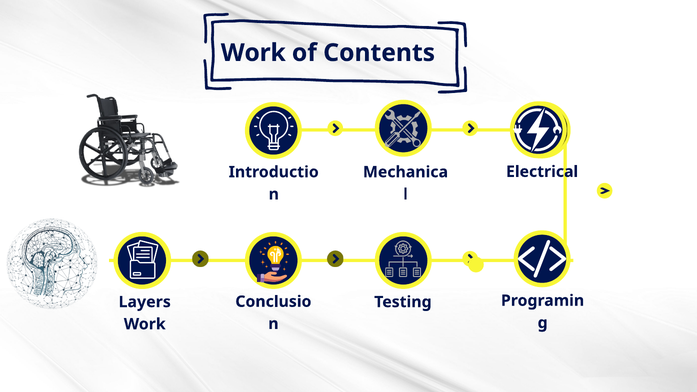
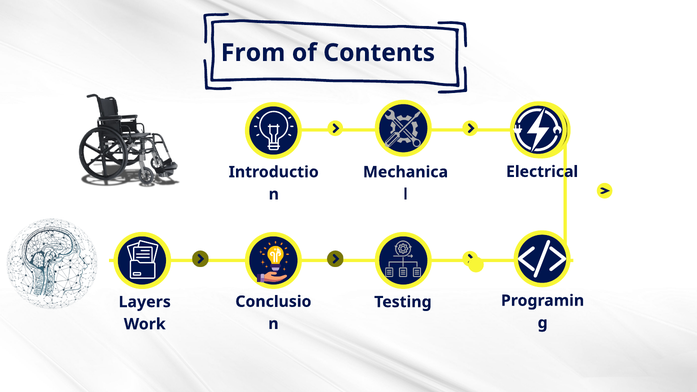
Work: Work -> From (253, 53)
